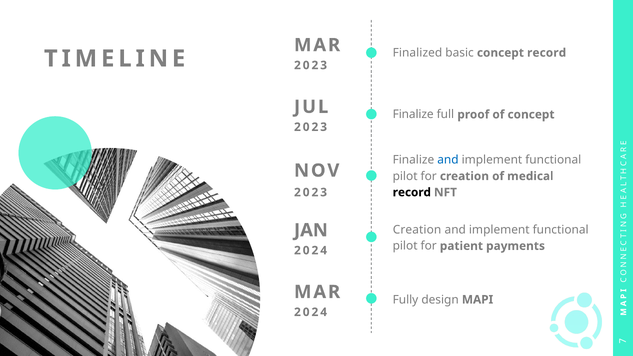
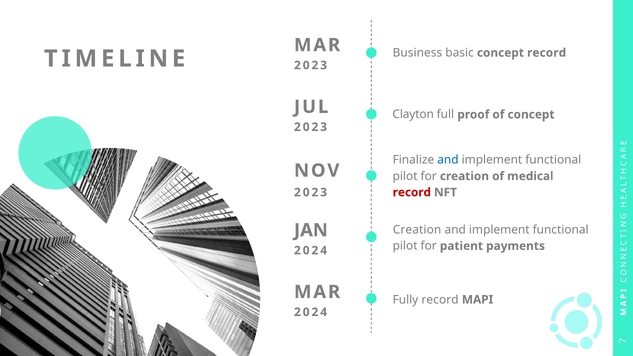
Finalized: Finalized -> Business (417, 53)
Finalize: Finalize -> Clayton (413, 115)
record colour: black -> red (412, 192)
Fully design: design -> record (440, 300)
